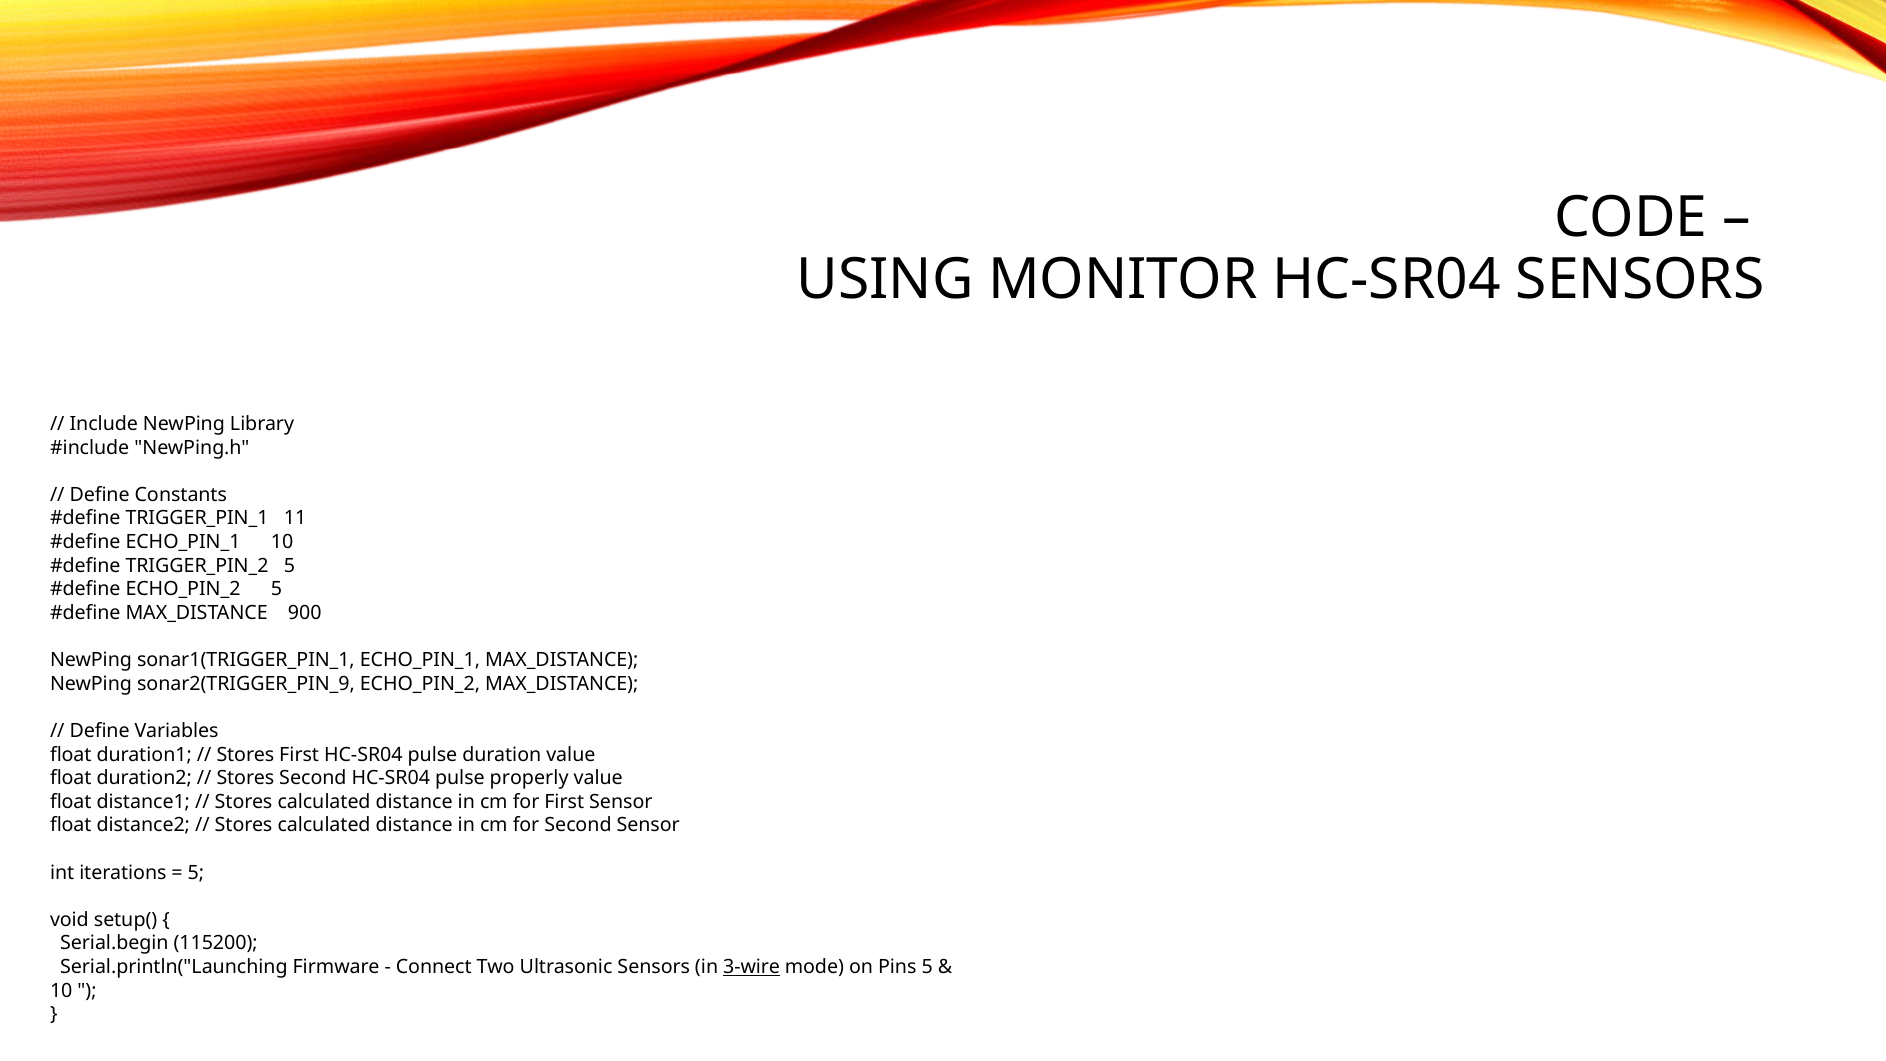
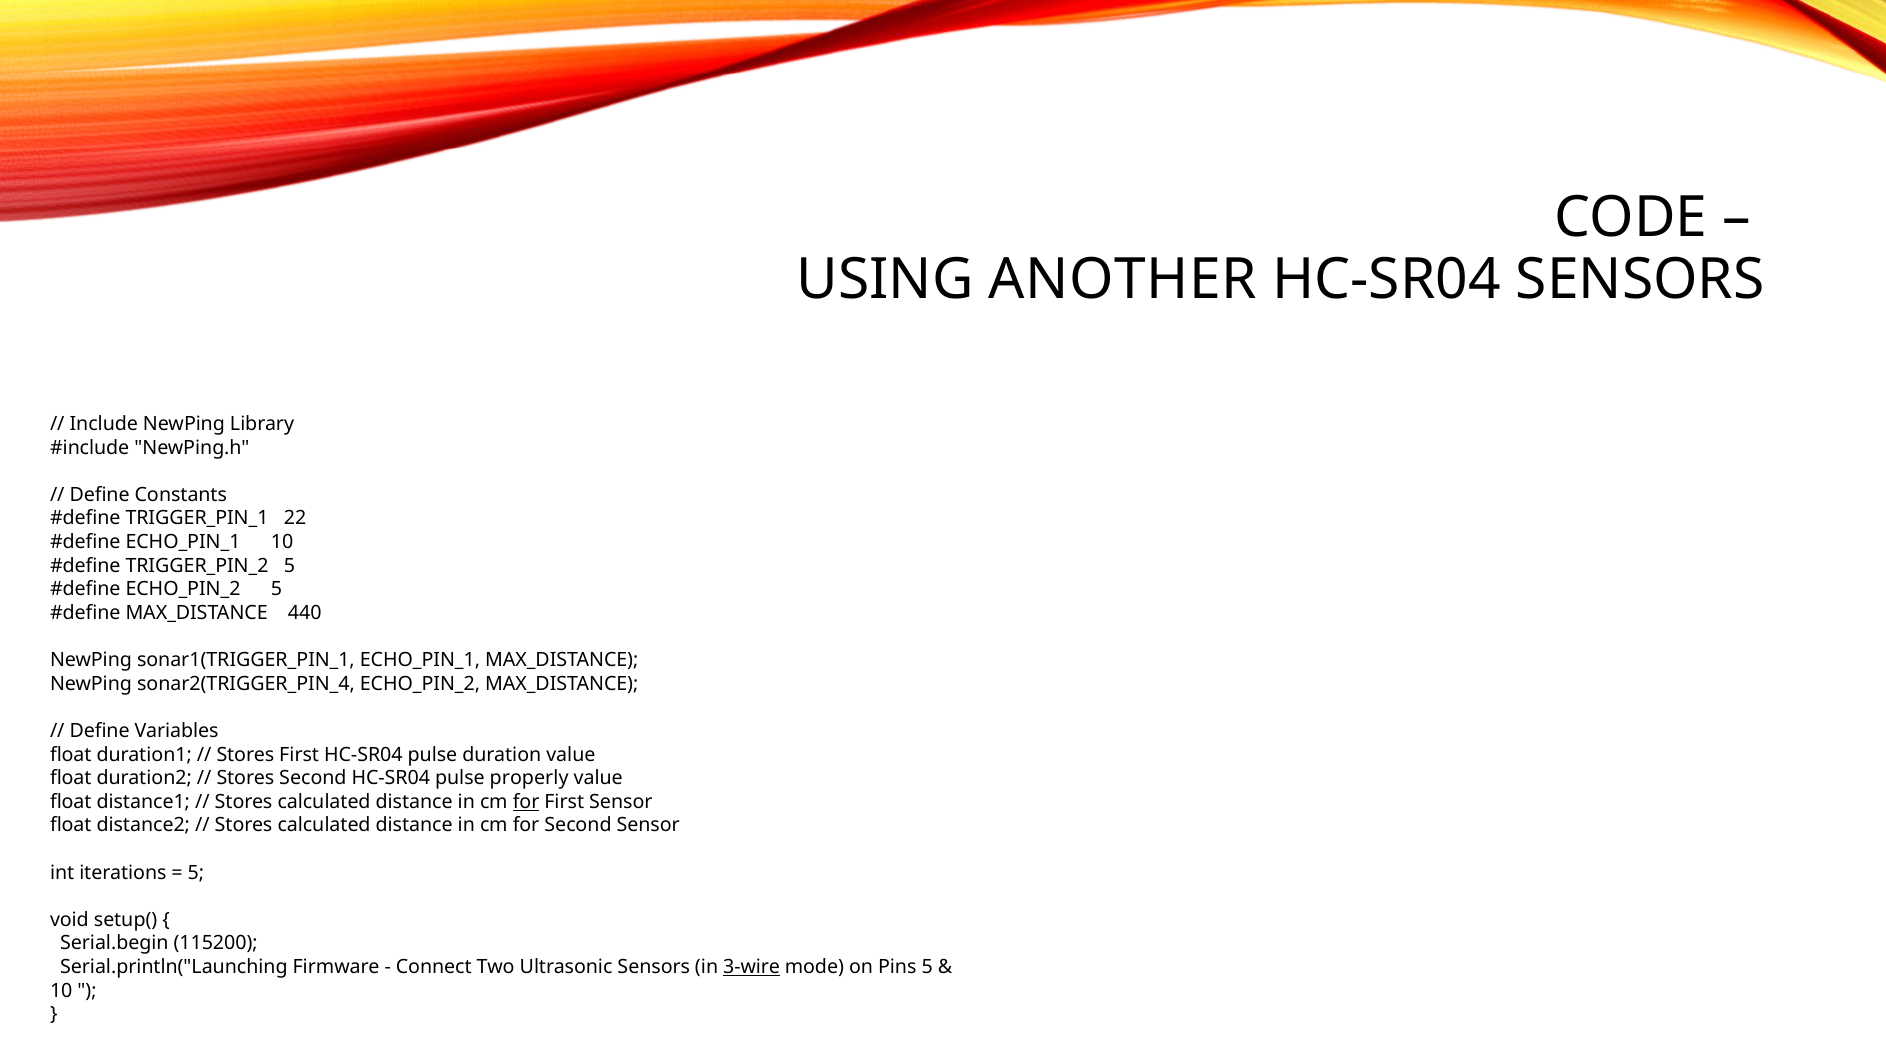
MONITOR: MONITOR -> ANOTHER (1123, 279)
11: 11 -> 22 (295, 518)
900: 900 -> 440 (305, 613)
sonar2(TRIGGER_PIN_9: sonar2(TRIGGER_PIN_9 -> sonar2(TRIGGER_PIN_4 (246, 684)
for underline: none -> present (526, 802)
